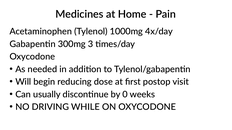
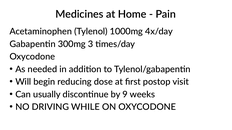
0: 0 -> 9 (125, 95)
